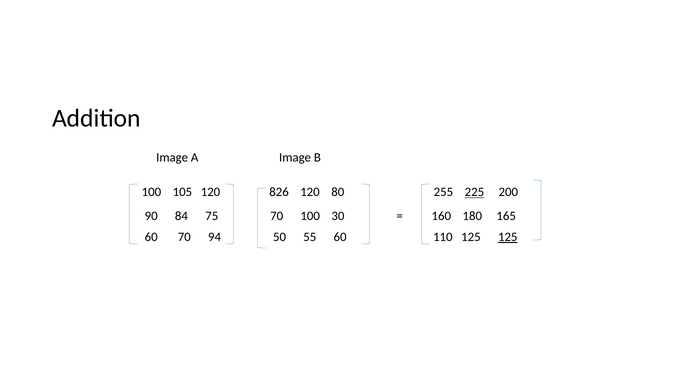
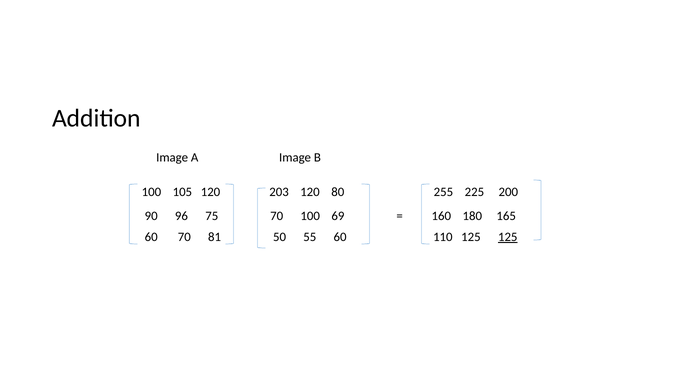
826: 826 -> 203 (279, 192)
225 underline: present -> none (474, 192)
84: 84 -> 96 (181, 216)
30: 30 -> 69 (338, 216)
94: 94 -> 81 (215, 237)
